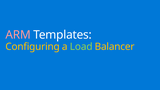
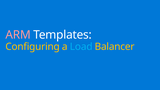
Load colour: light green -> light blue (81, 47)
